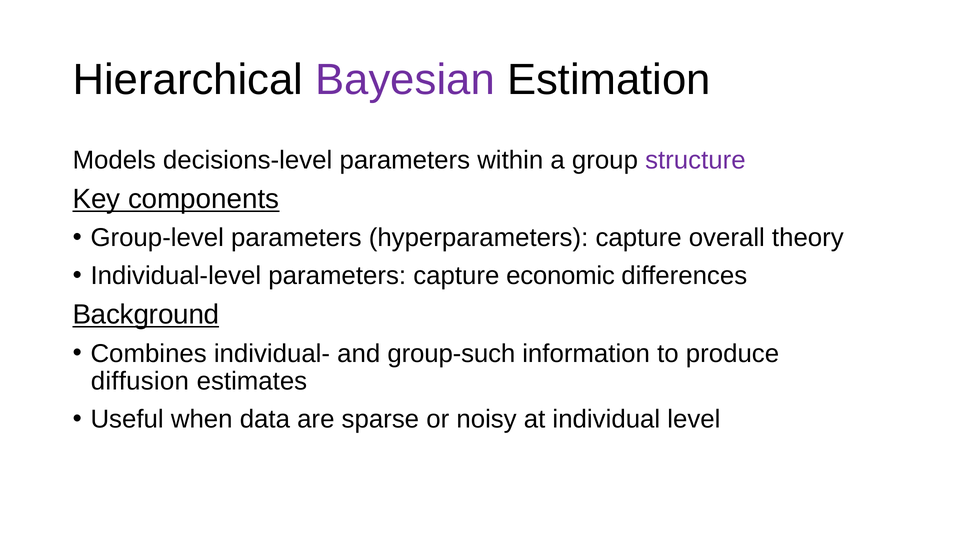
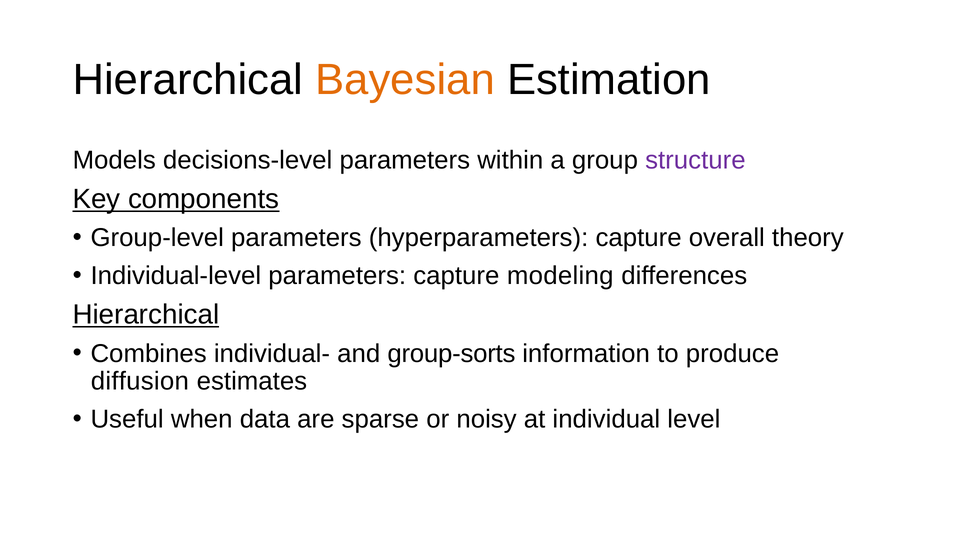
Bayesian colour: purple -> orange (405, 80)
economic: economic -> modeling (560, 276)
Background: Background -> Hierarchical (146, 315)
group-such: group-such -> group-sorts (451, 354)
